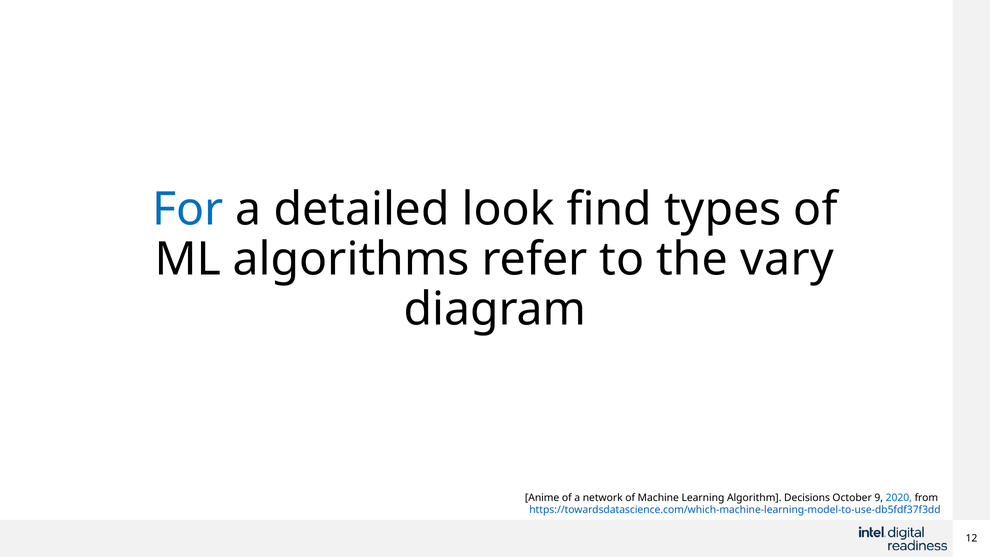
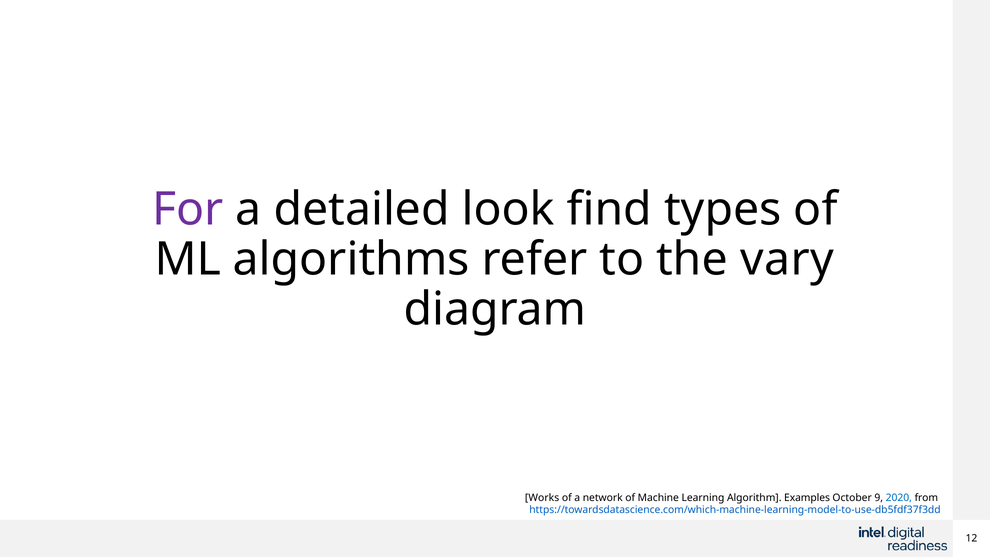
For colour: blue -> purple (188, 209)
Anime: Anime -> Works (542, 498)
Decisions: Decisions -> Examples (807, 498)
